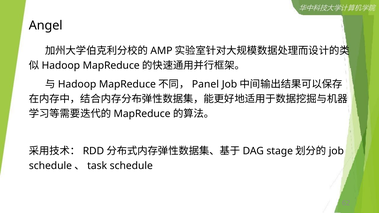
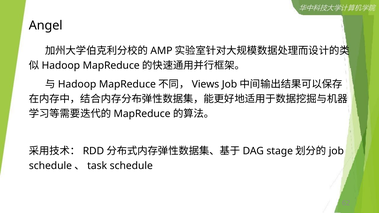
Panel: Panel -> Views (205, 84)
